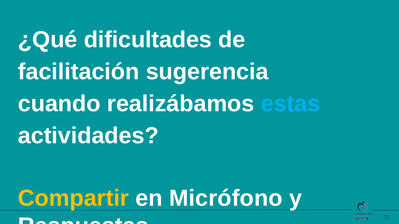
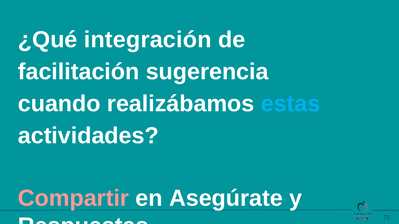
dificultades: dificultades -> integración (148, 40)
Compartir colour: yellow -> pink (73, 198)
Micrófono: Micrófono -> Asegúrate (226, 198)
